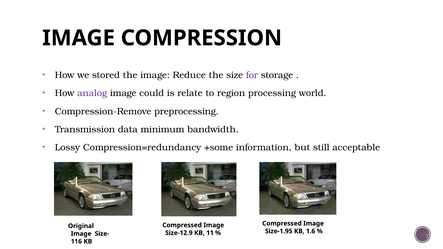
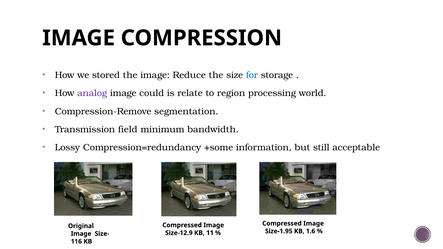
for colour: purple -> blue (252, 75)
preprocessing: preprocessing -> segmentation (186, 111)
data: data -> field (128, 129)
